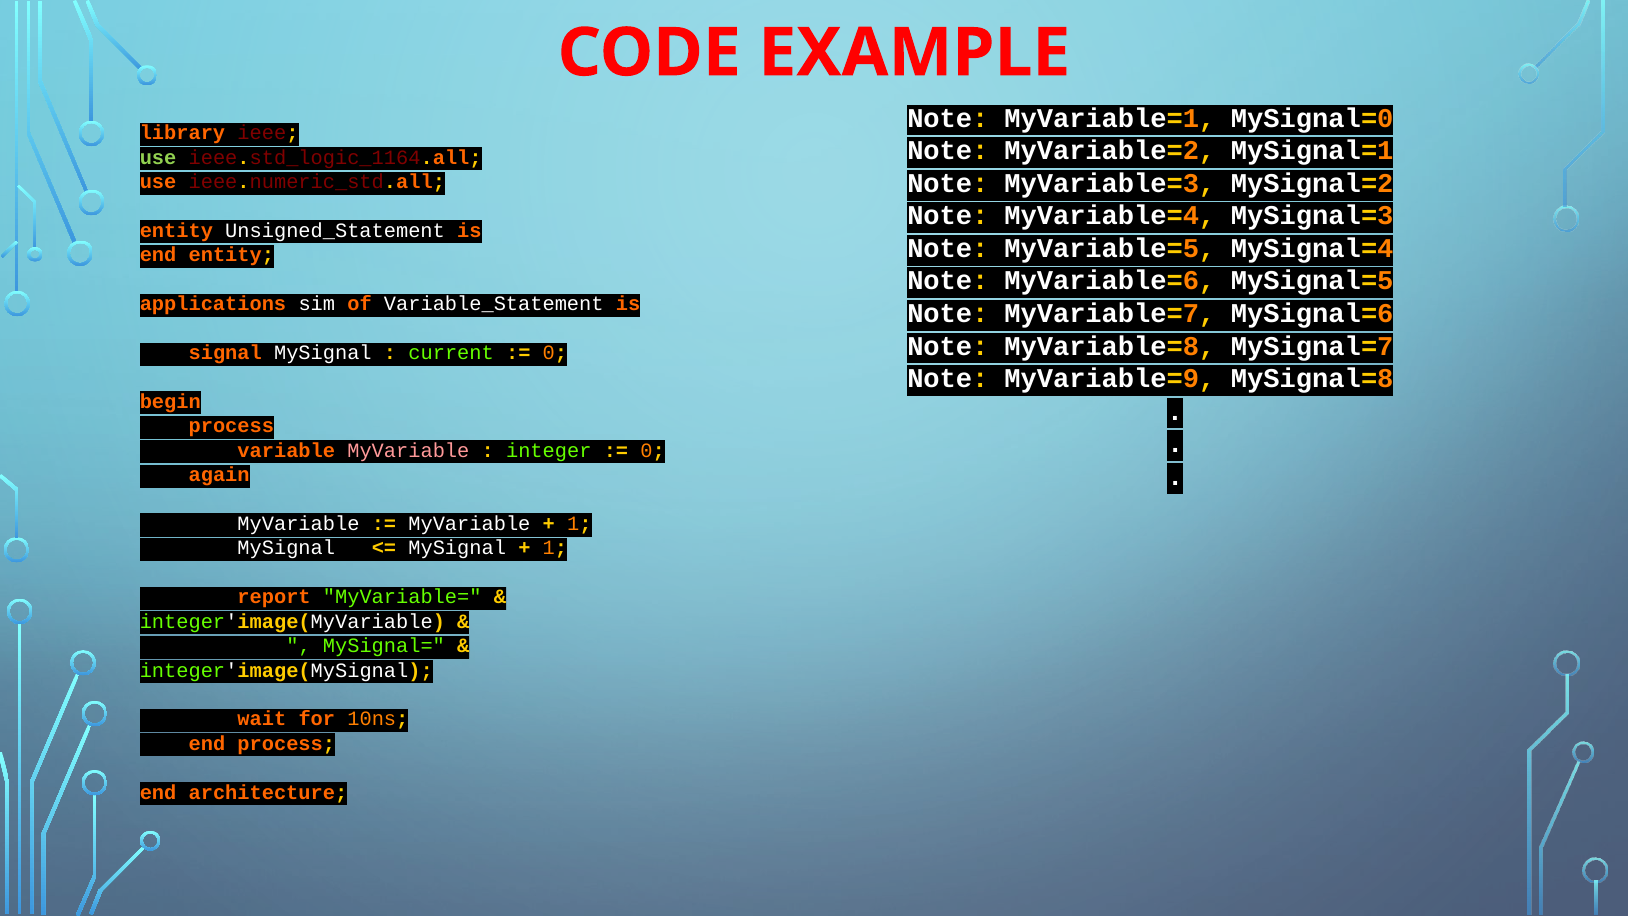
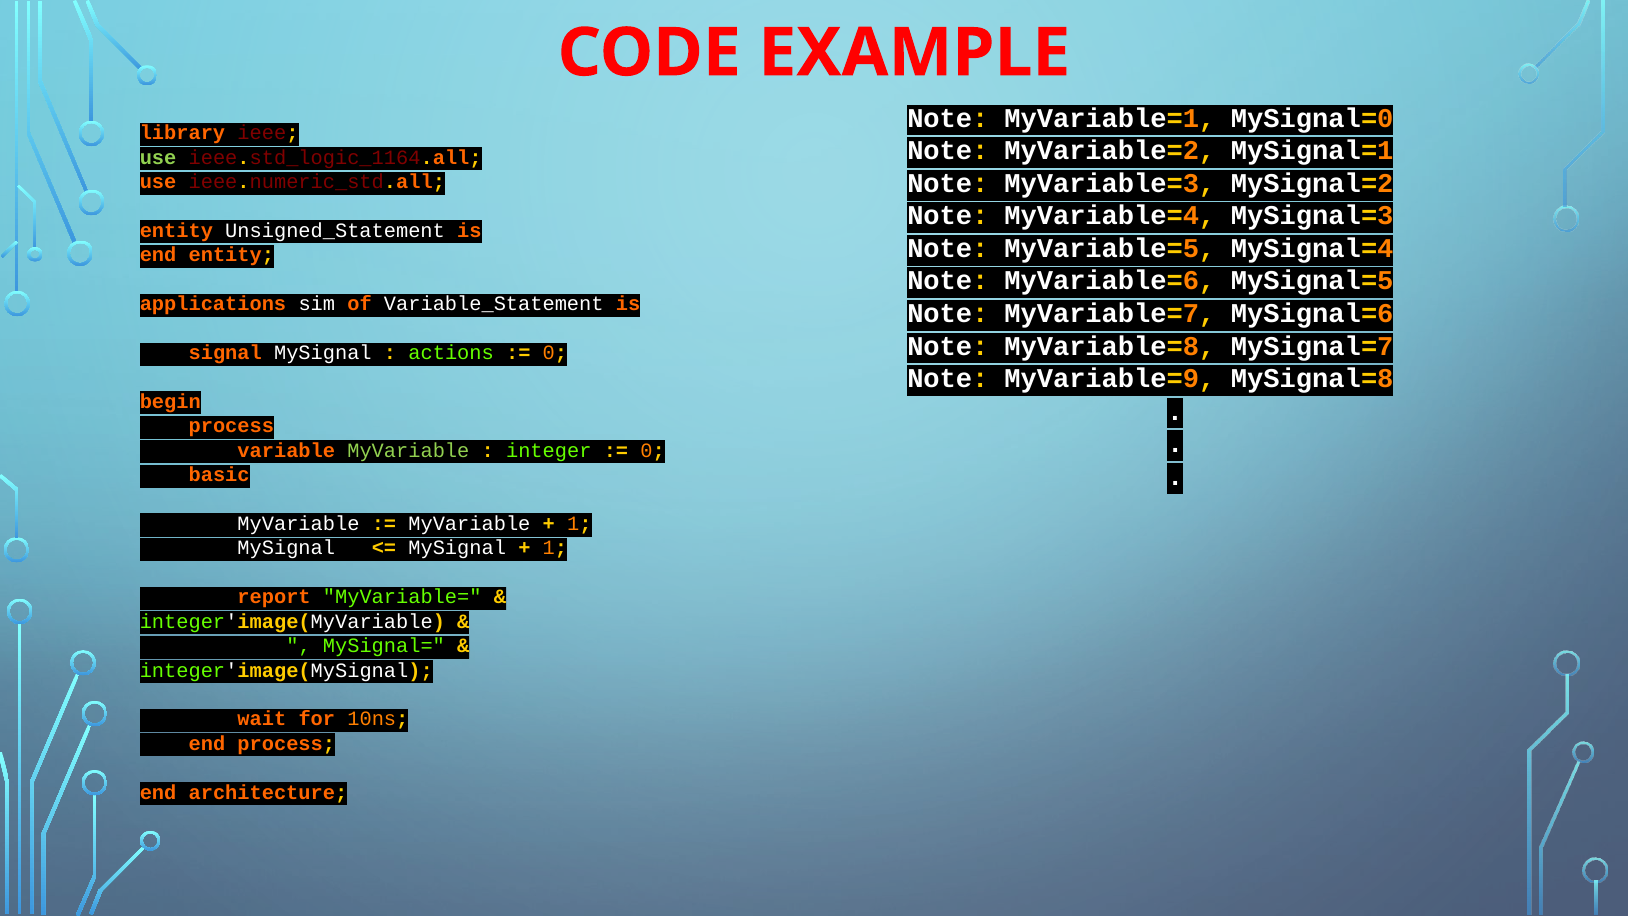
current: current -> actions (451, 353)
MyVariable colour: pink -> light green (408, 450)
again: again -> basic (219, 475)
